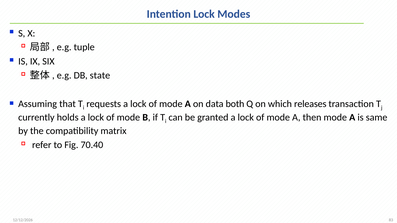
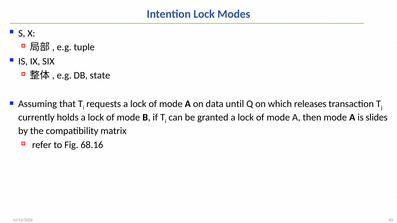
both: both -> until (235, 104)
same: same -> slides (377, 117)
70.40: 70.40 -> 68.16 (92, 145)
